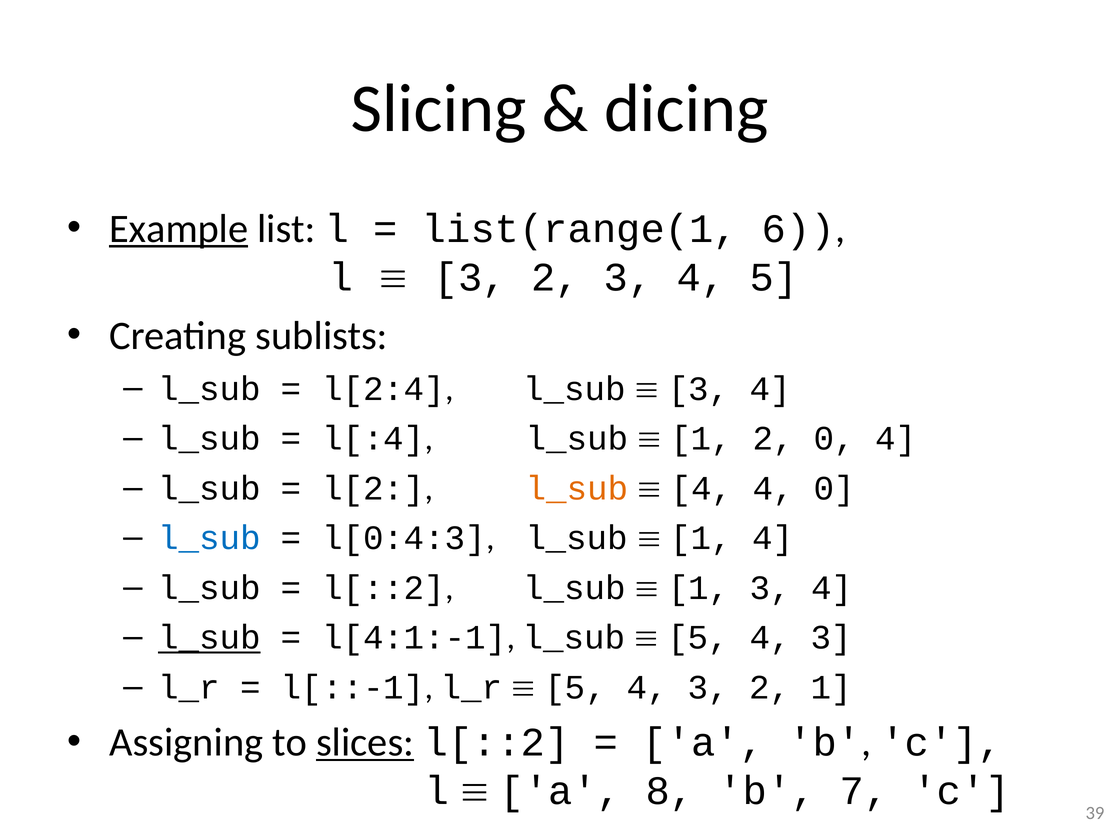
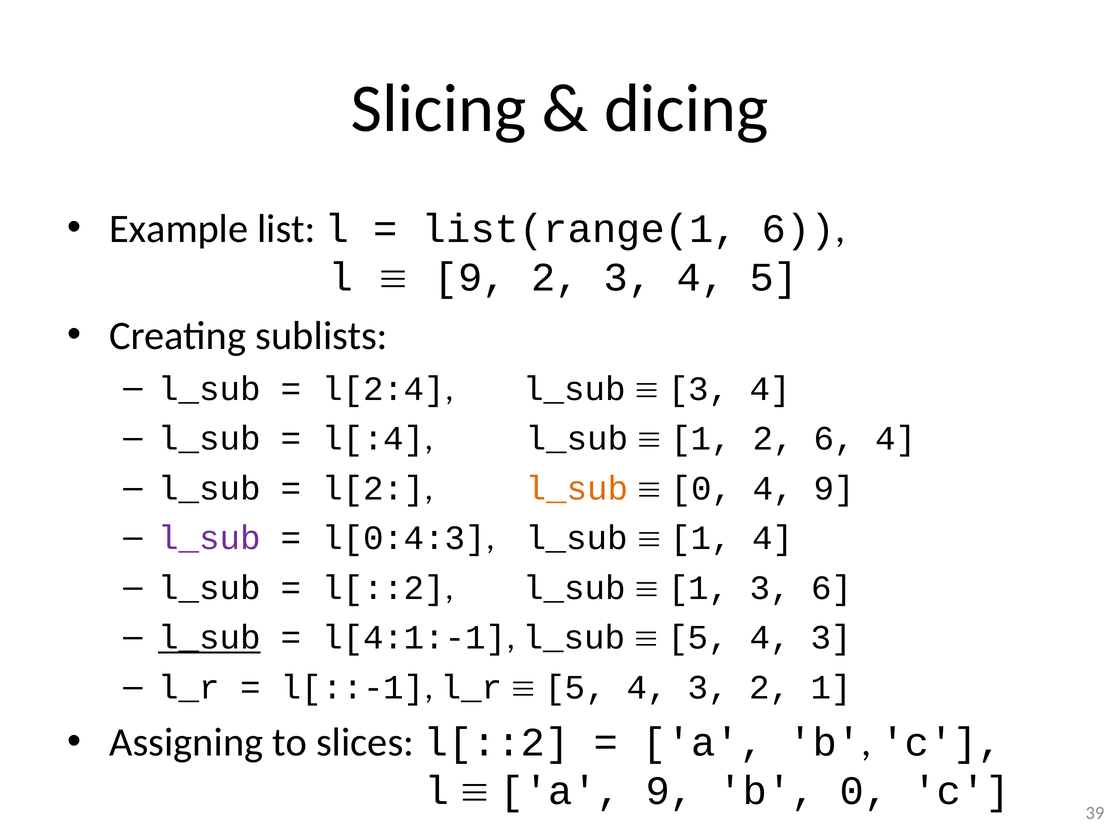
Example underline: present -> none (179, 229)
3: 3 -> 9 (470, 277)
2 0: 0 -> 6 (834, 439)
4: 4 -> 0 (701, 488)
4 0: 0 -> 9 (834, 488)
l_sub colour: blue -> purple (209, 538)
1 3 4: 4 -> 6 (832, 588)
slices underline: present -> none (365, 743)
a 8: 8 -> 9 (670, 791)
b 7: 7 -> 0 (864, 791)
